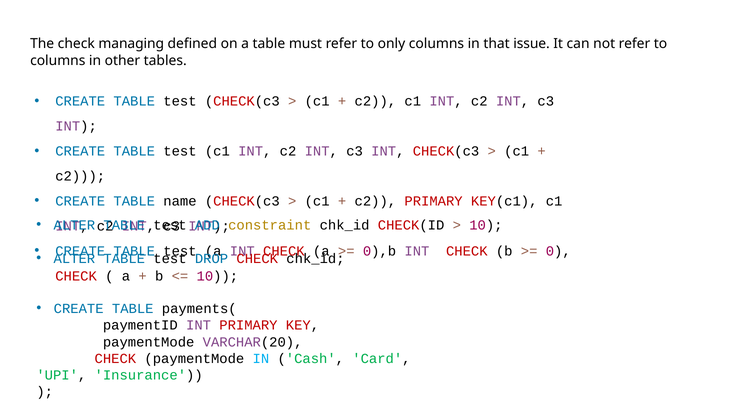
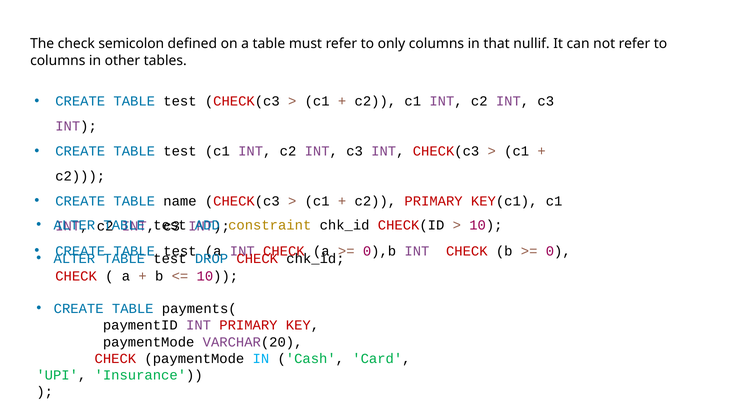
managing: managing -> semicolon (131, 44)
issue: issue -> nullif (532, 44)
